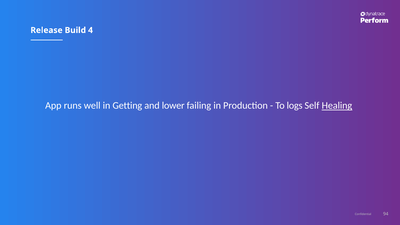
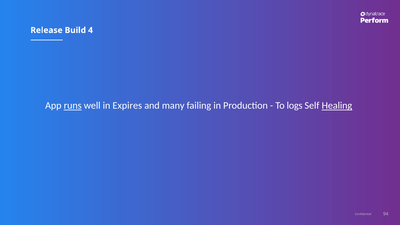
runs underline: none -> present (73, 106)
Getting: Getting -> Expires (127, 106)
lower: lower -> many (173, 106)
